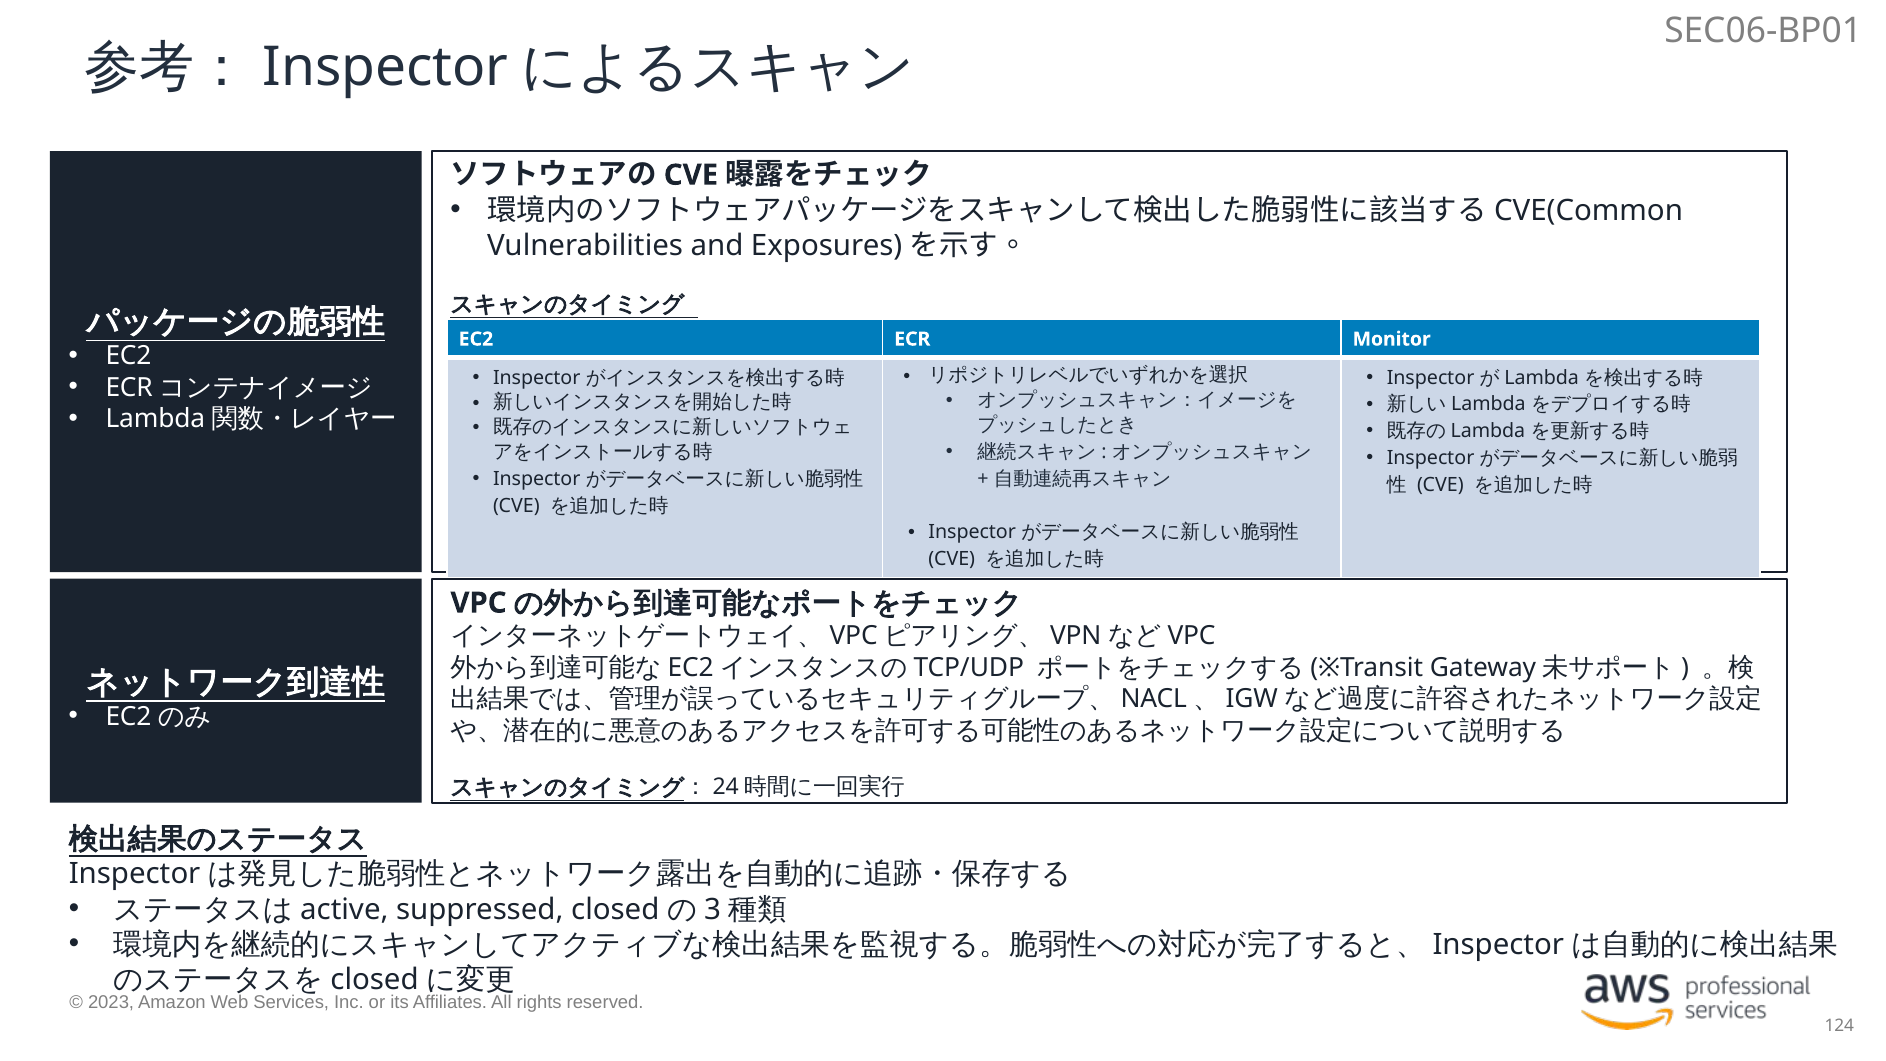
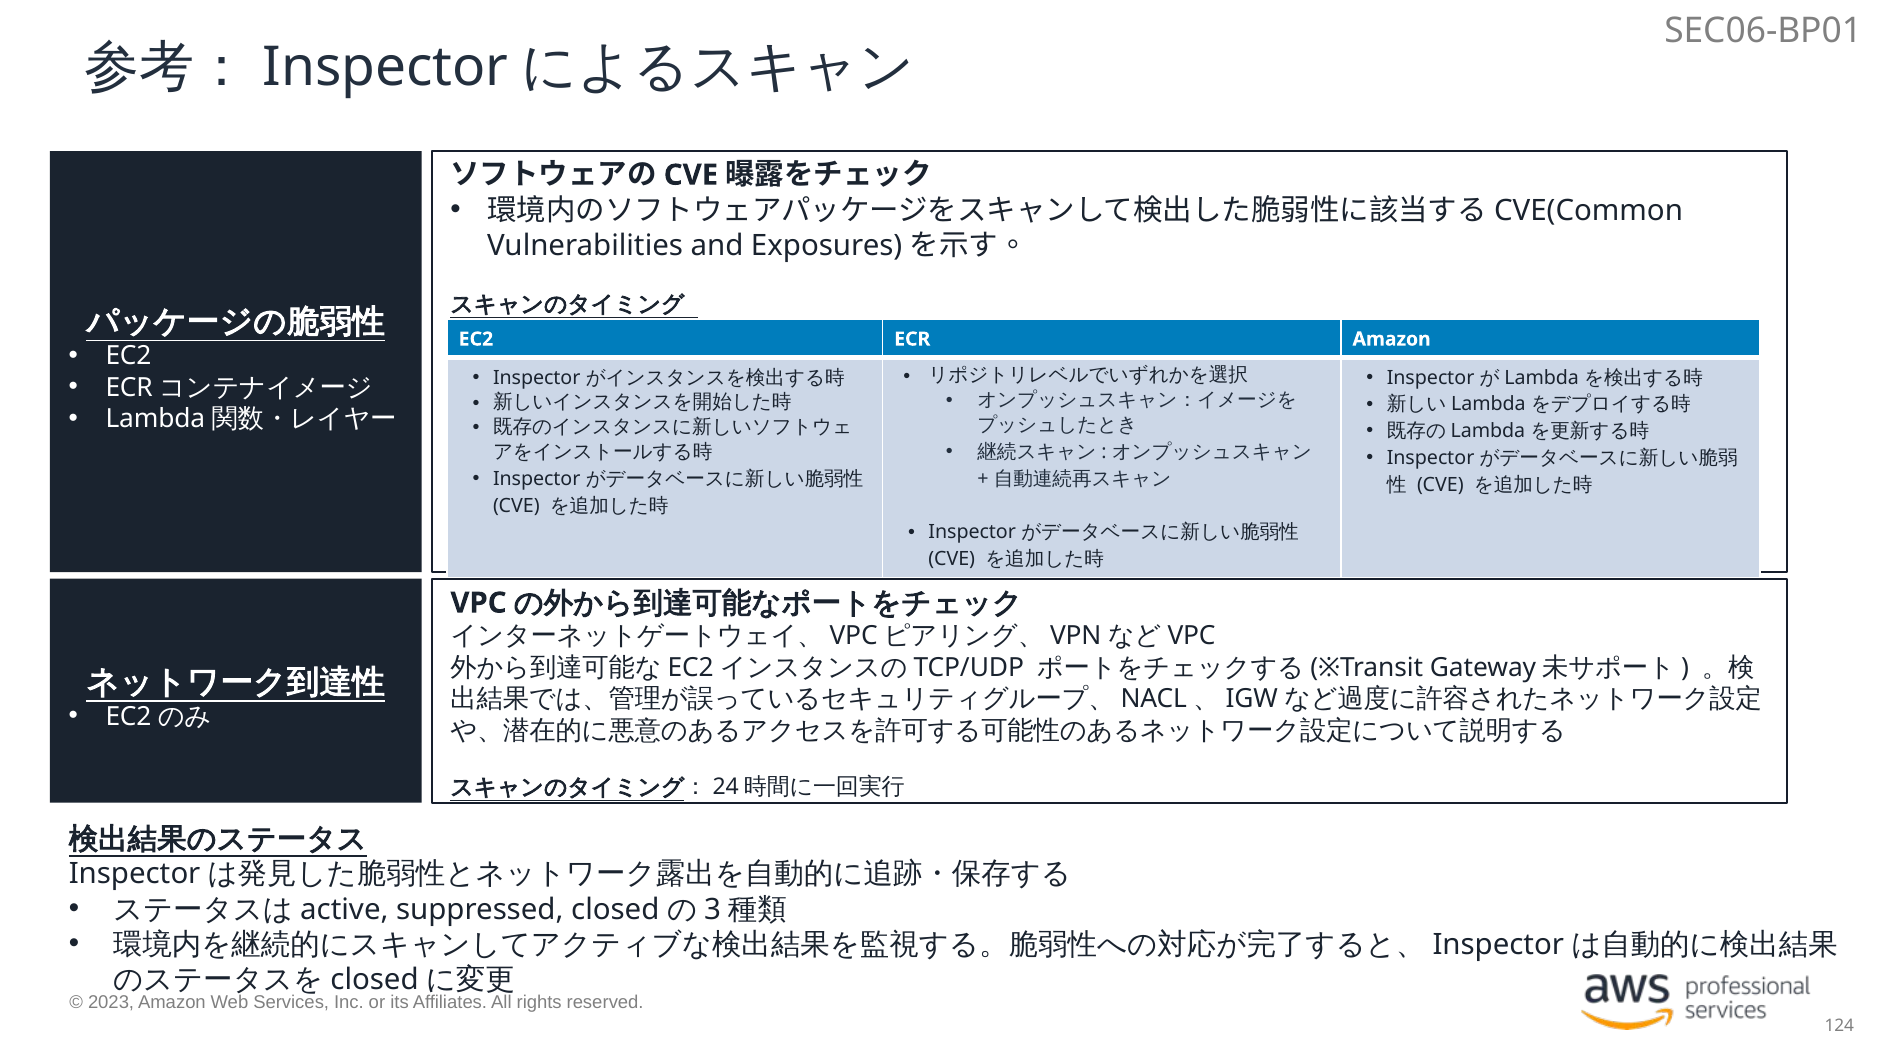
ECR Monitor: Monitor -> Amazon (1392, 339)
